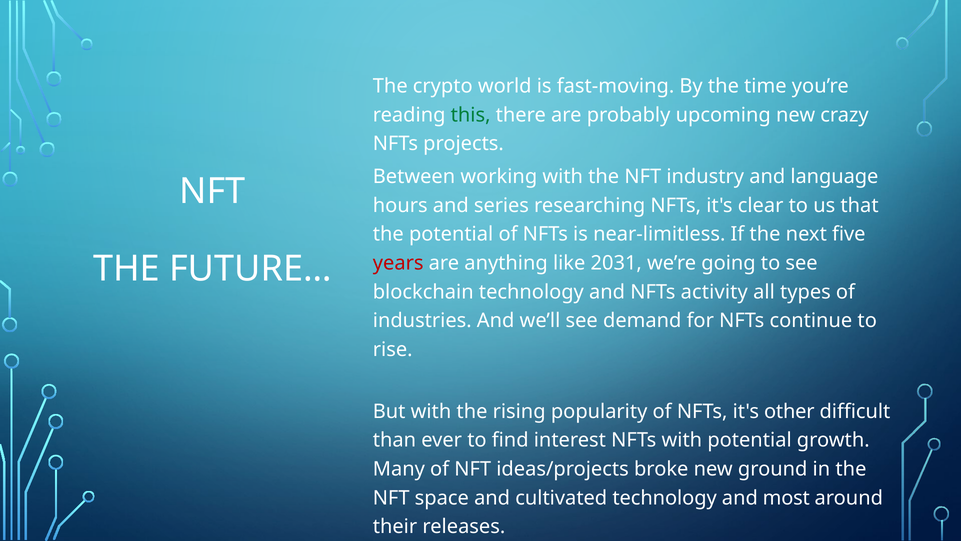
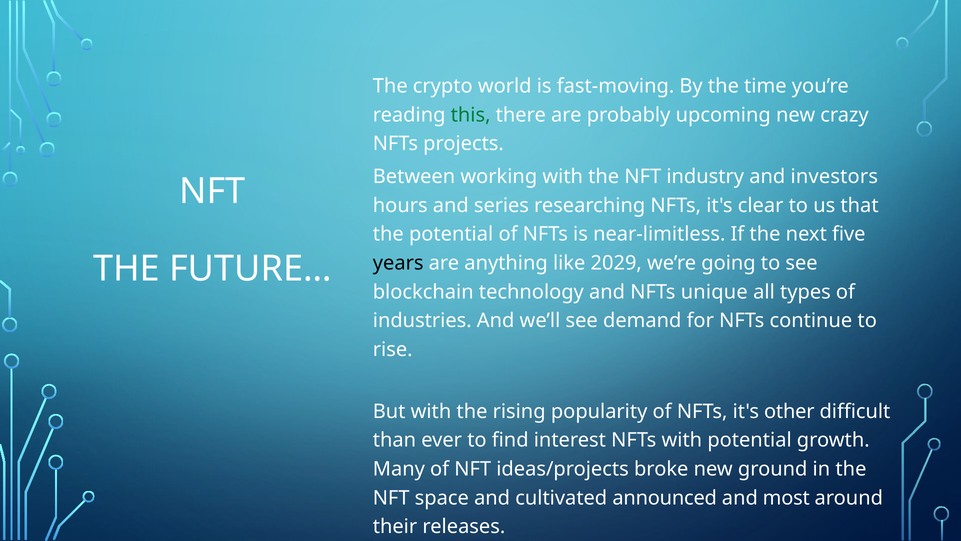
language: language -> investors (834, 176)
years colour: red -> black (398, 263)
2031: 2031 -> 2029 (616, 263)
activity: activity -> unique (714, 292)
cultivated technology: technology -> announced (665, 498)
